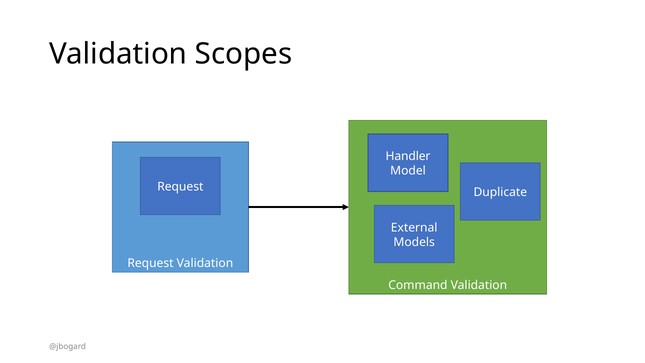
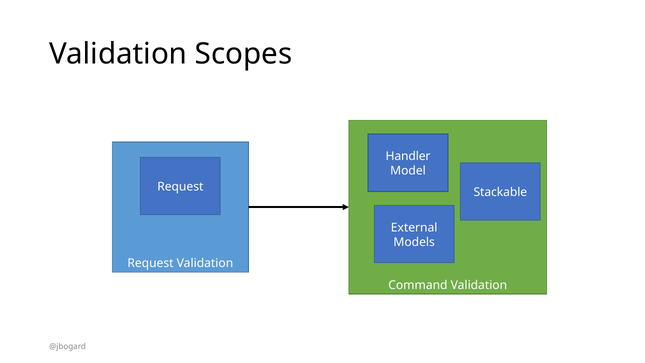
Duplicate: Duplicate -> Stackable (500, 192)
